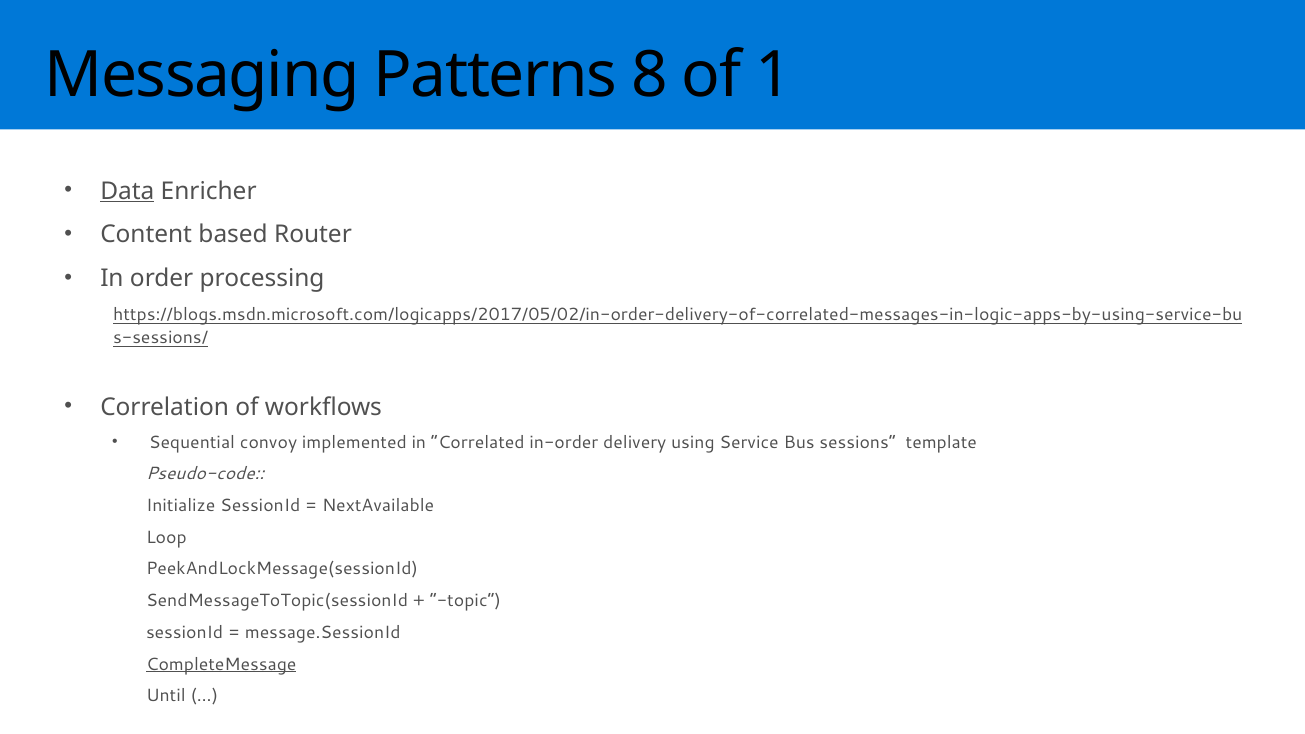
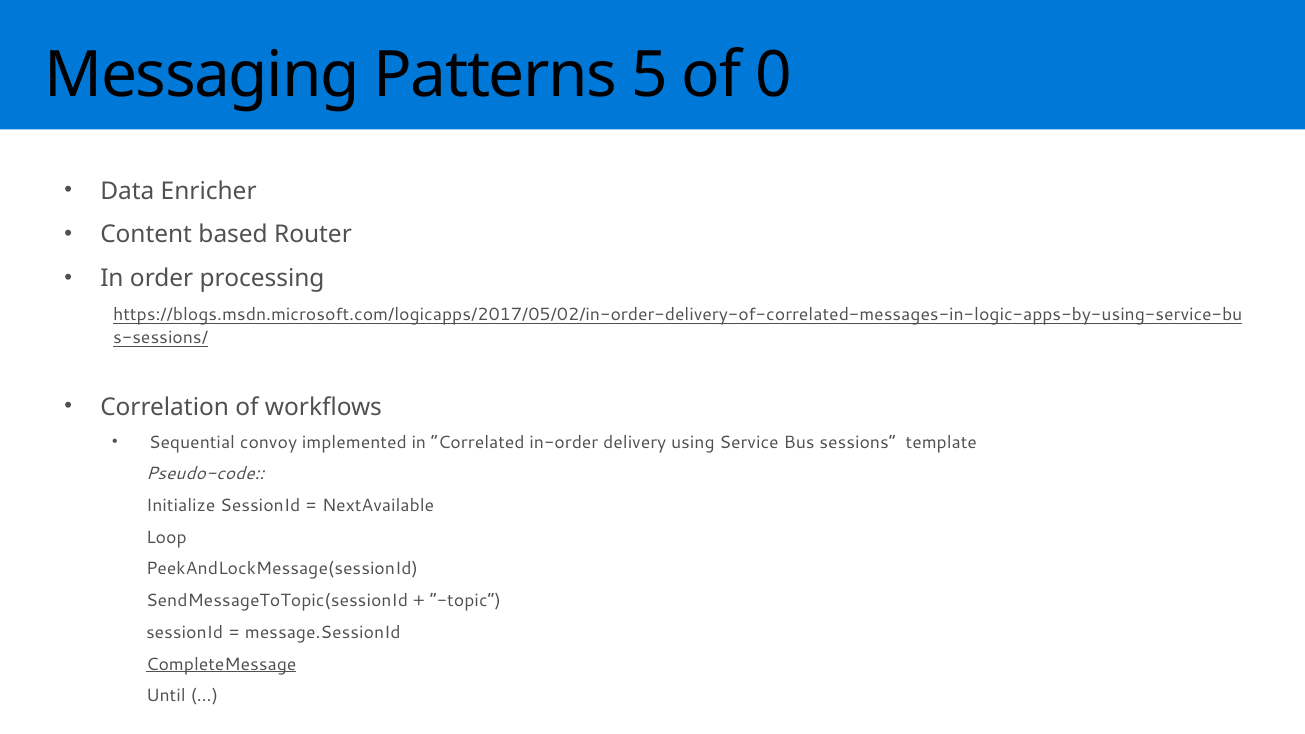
8: 8 -> 5 (650, 75)
1: 1 -> 0 (773, 75)
Data underline: present -> none (127, 191)
